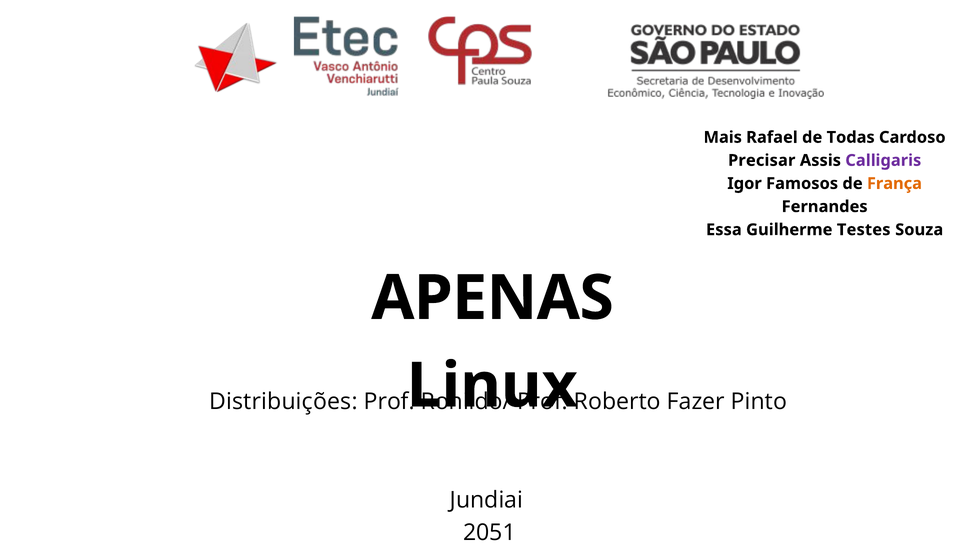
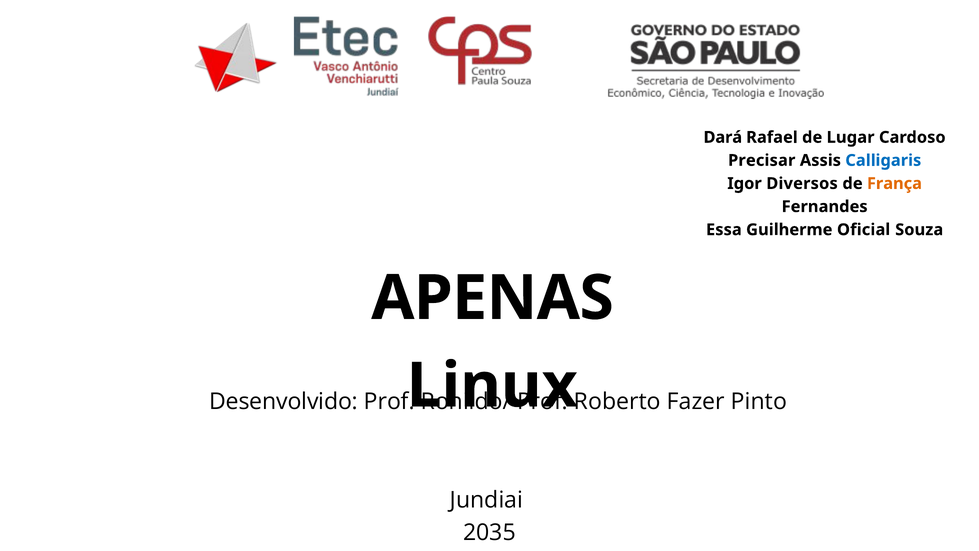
Mais: Mais -> Dará (723, 137)
Todas: Todas -> Lugar (851, 137)
Calligaris colour: purple -> blue (883, 160)
Famosos: Famosos -> Diversos (802, 183)
Testes: Testes -> Oficial (864, 230)
Distribuições: Distribuições -> Desenvolvido (284, 401)
2051: 2051 -> 2035 (489, 532)
